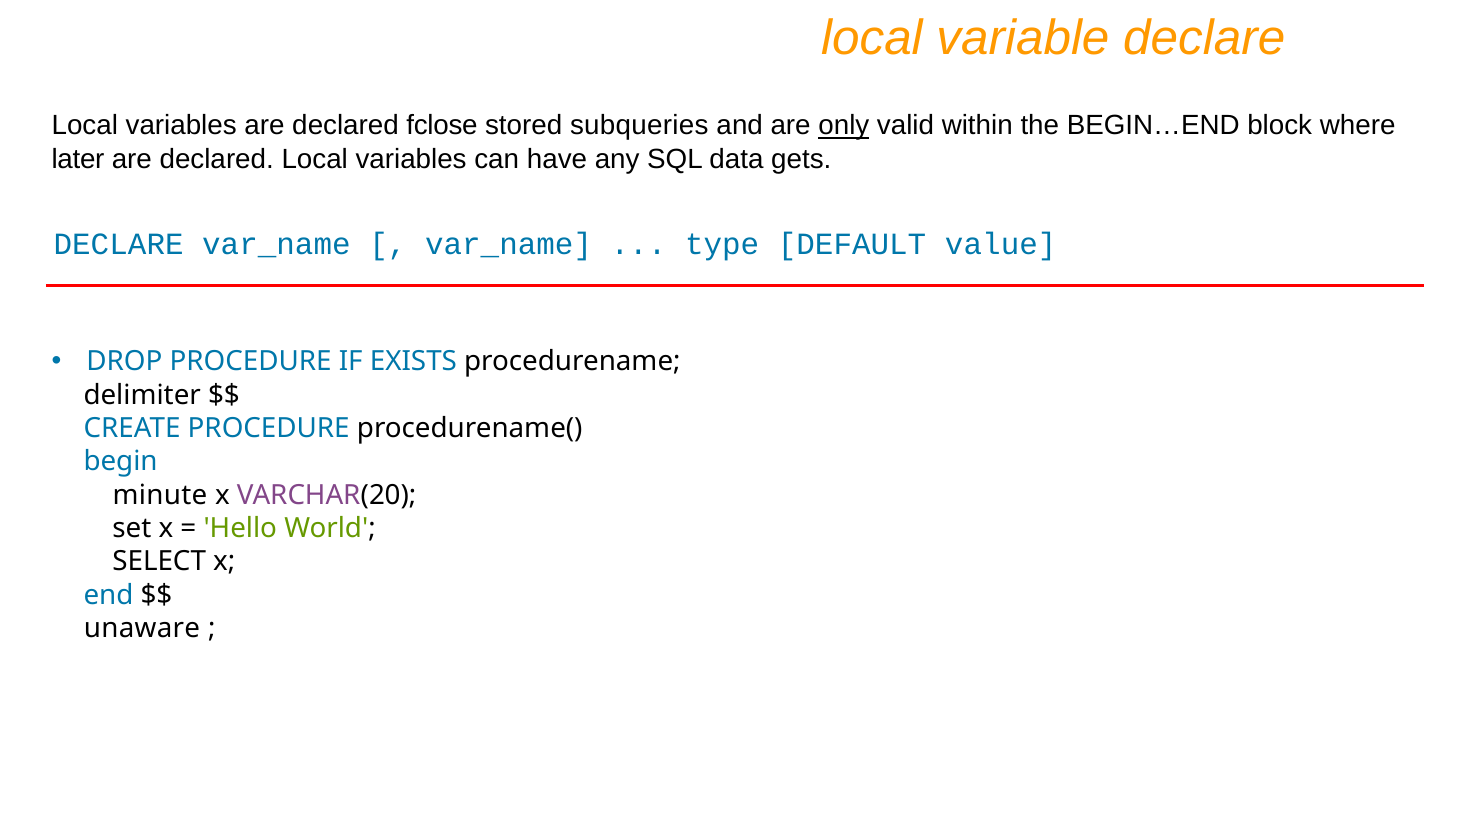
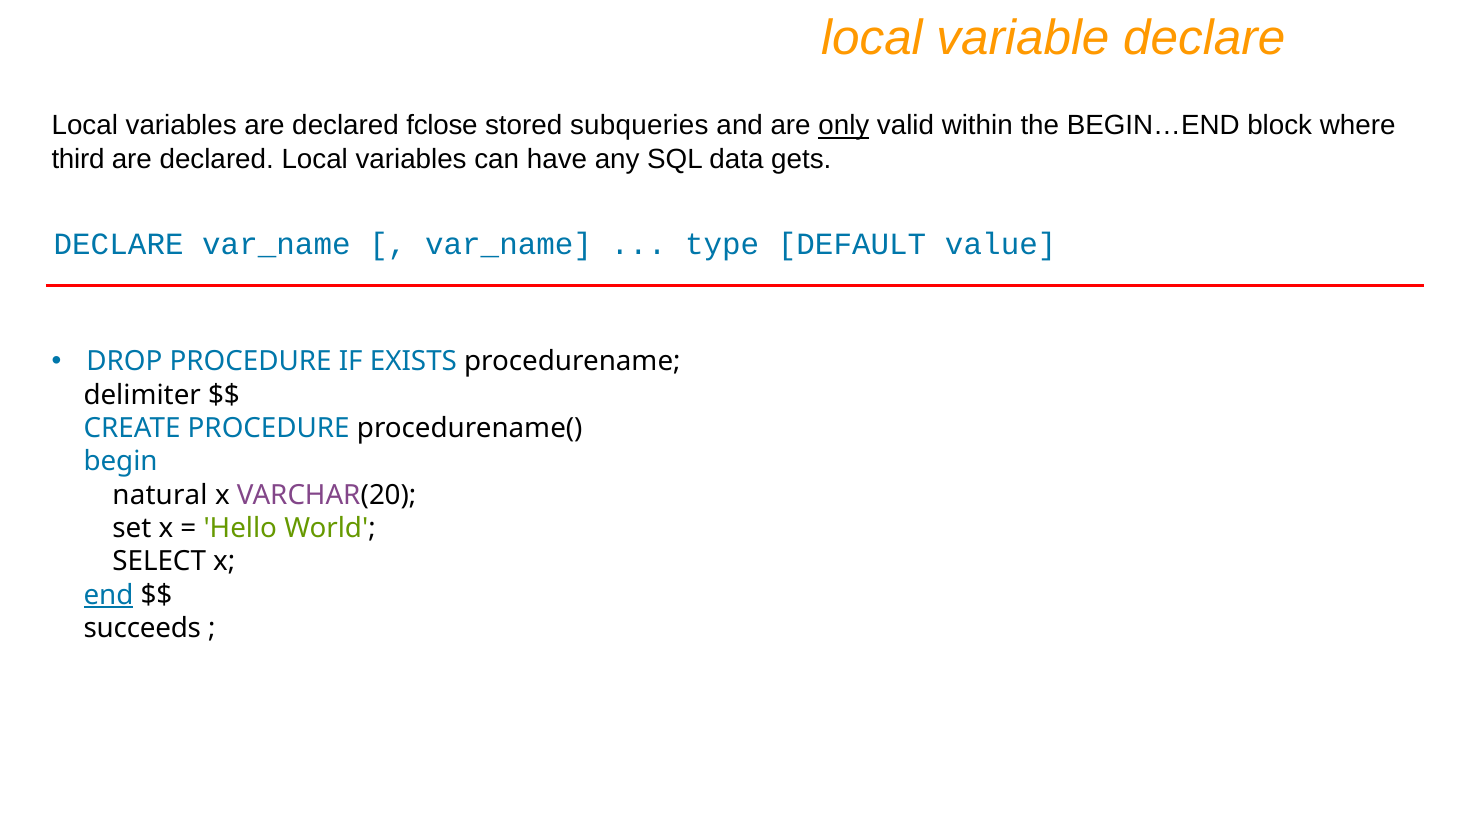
later: later -> third (78, 159)
minute: minute -> natural (160, 495)
end underline: none -> present (109, 595)
unaware: unaware -> succeeds (142, 629)
